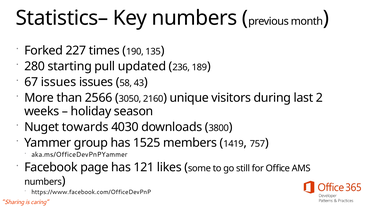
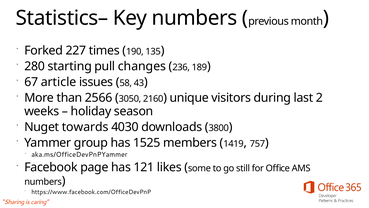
updated: updated -> changes (142, 66)
67 issues: issues -> article (59, 82)
